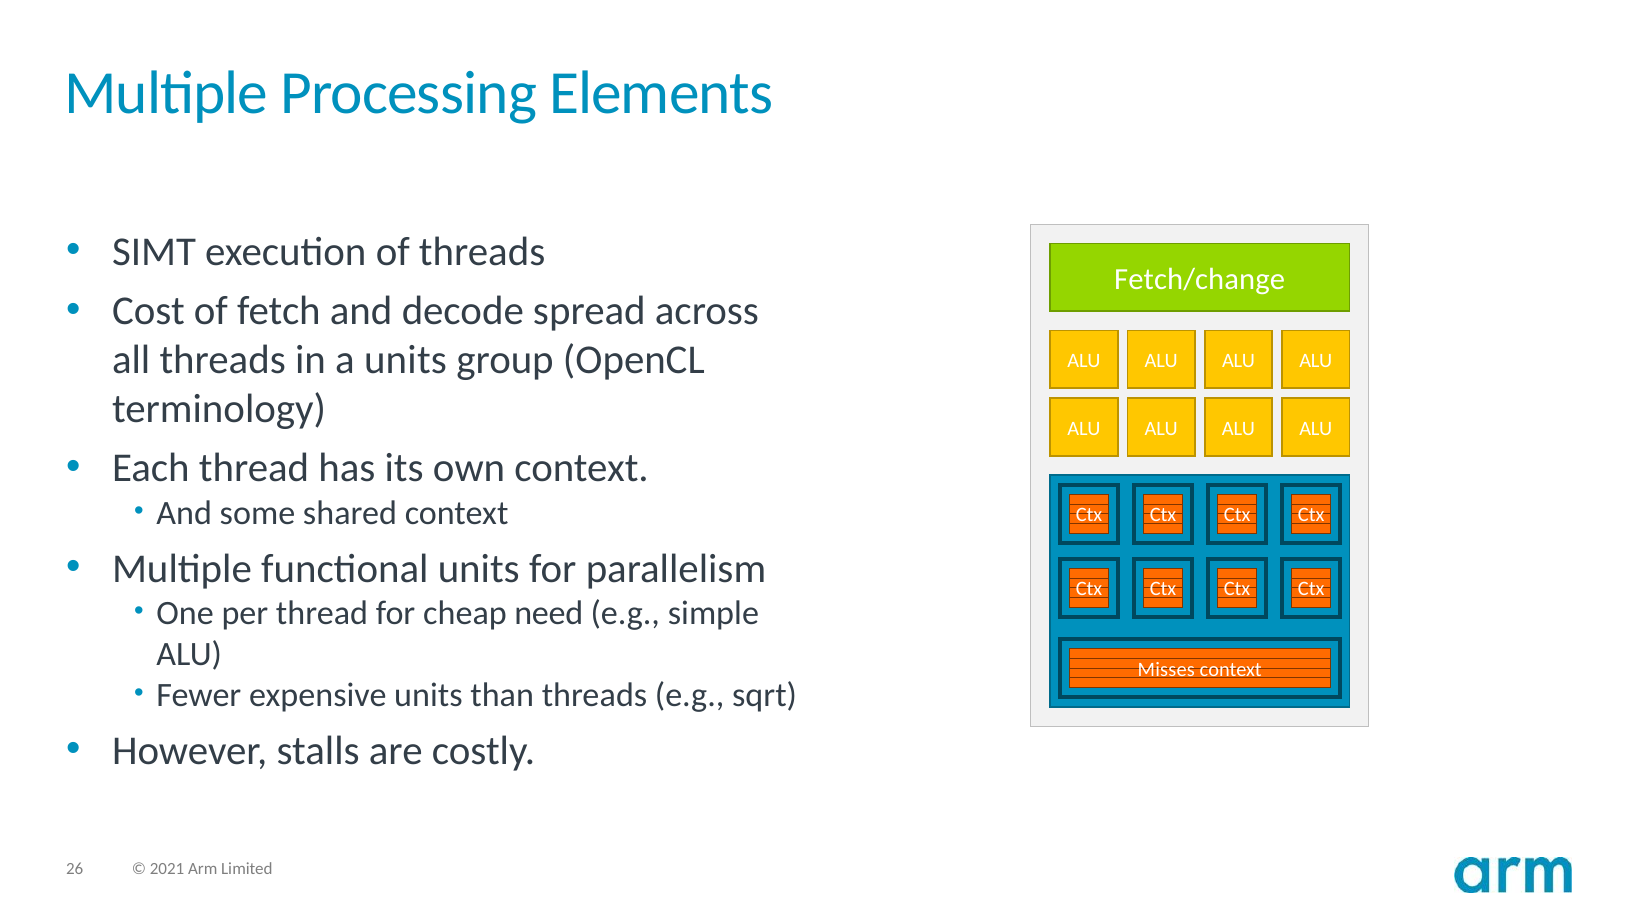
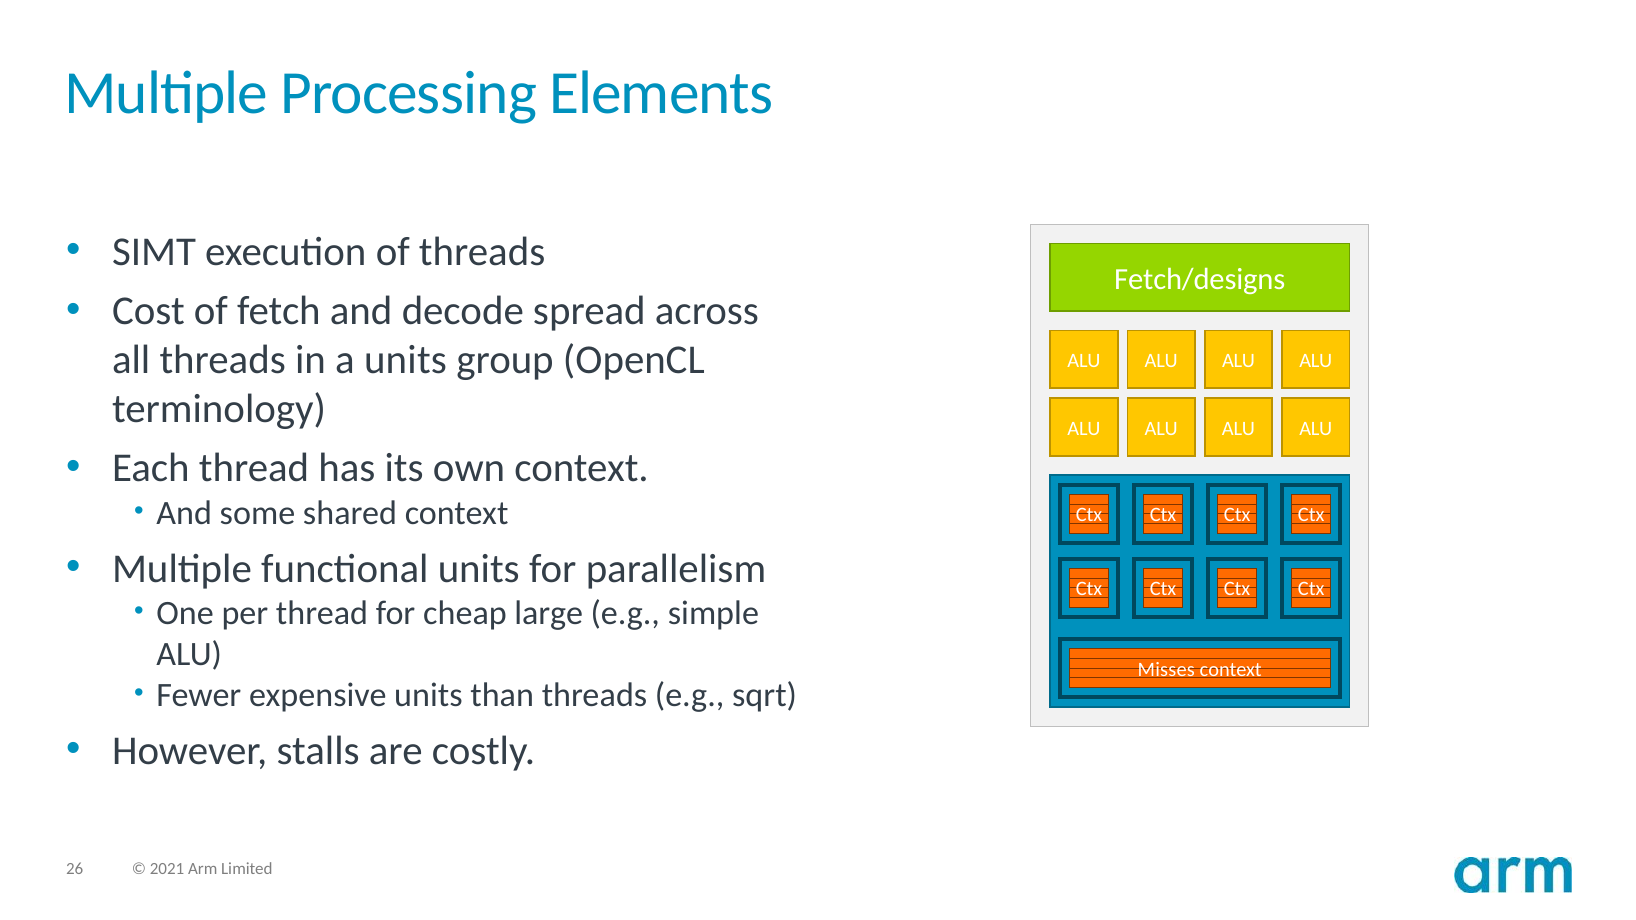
Fetch/change: Fetch/change -> Fetch/designs (1200, 280)
need: need -> large (549, 613)
